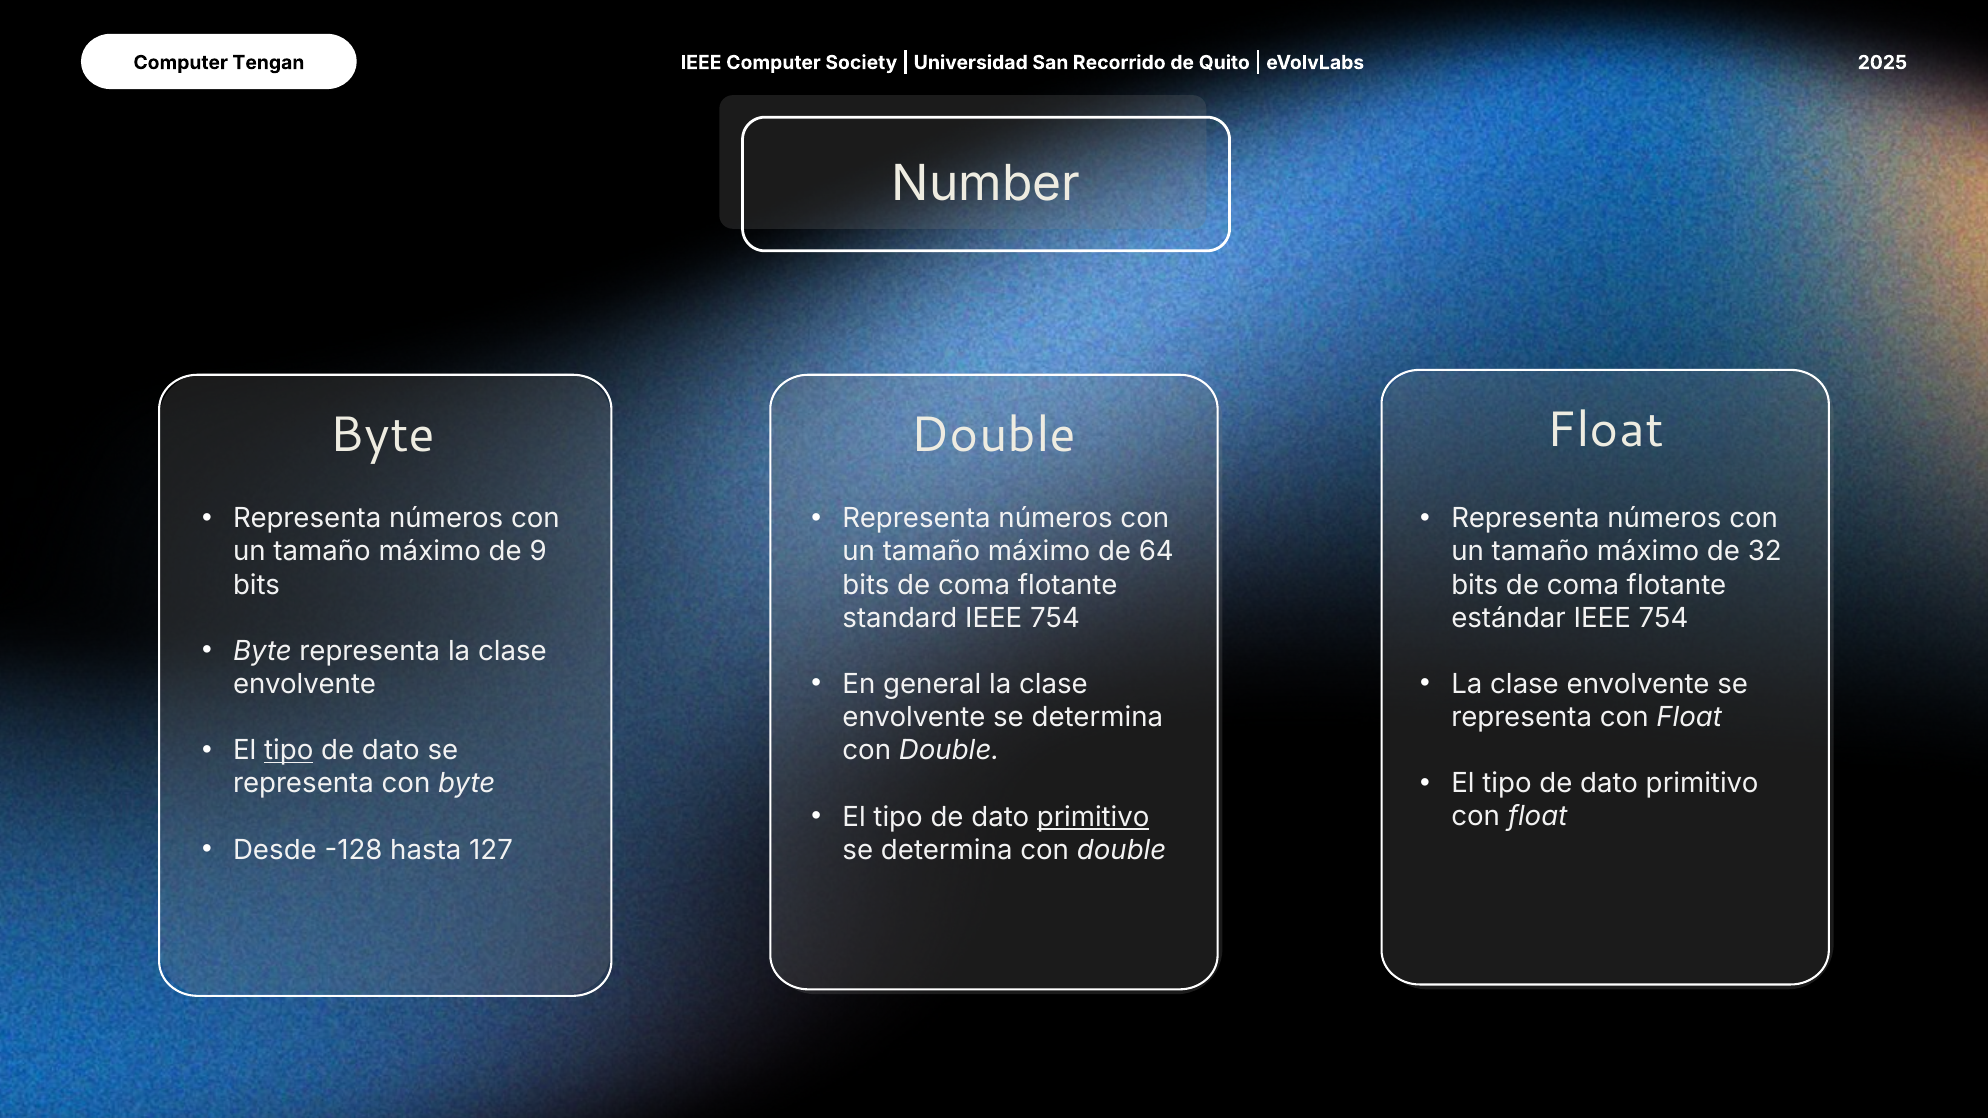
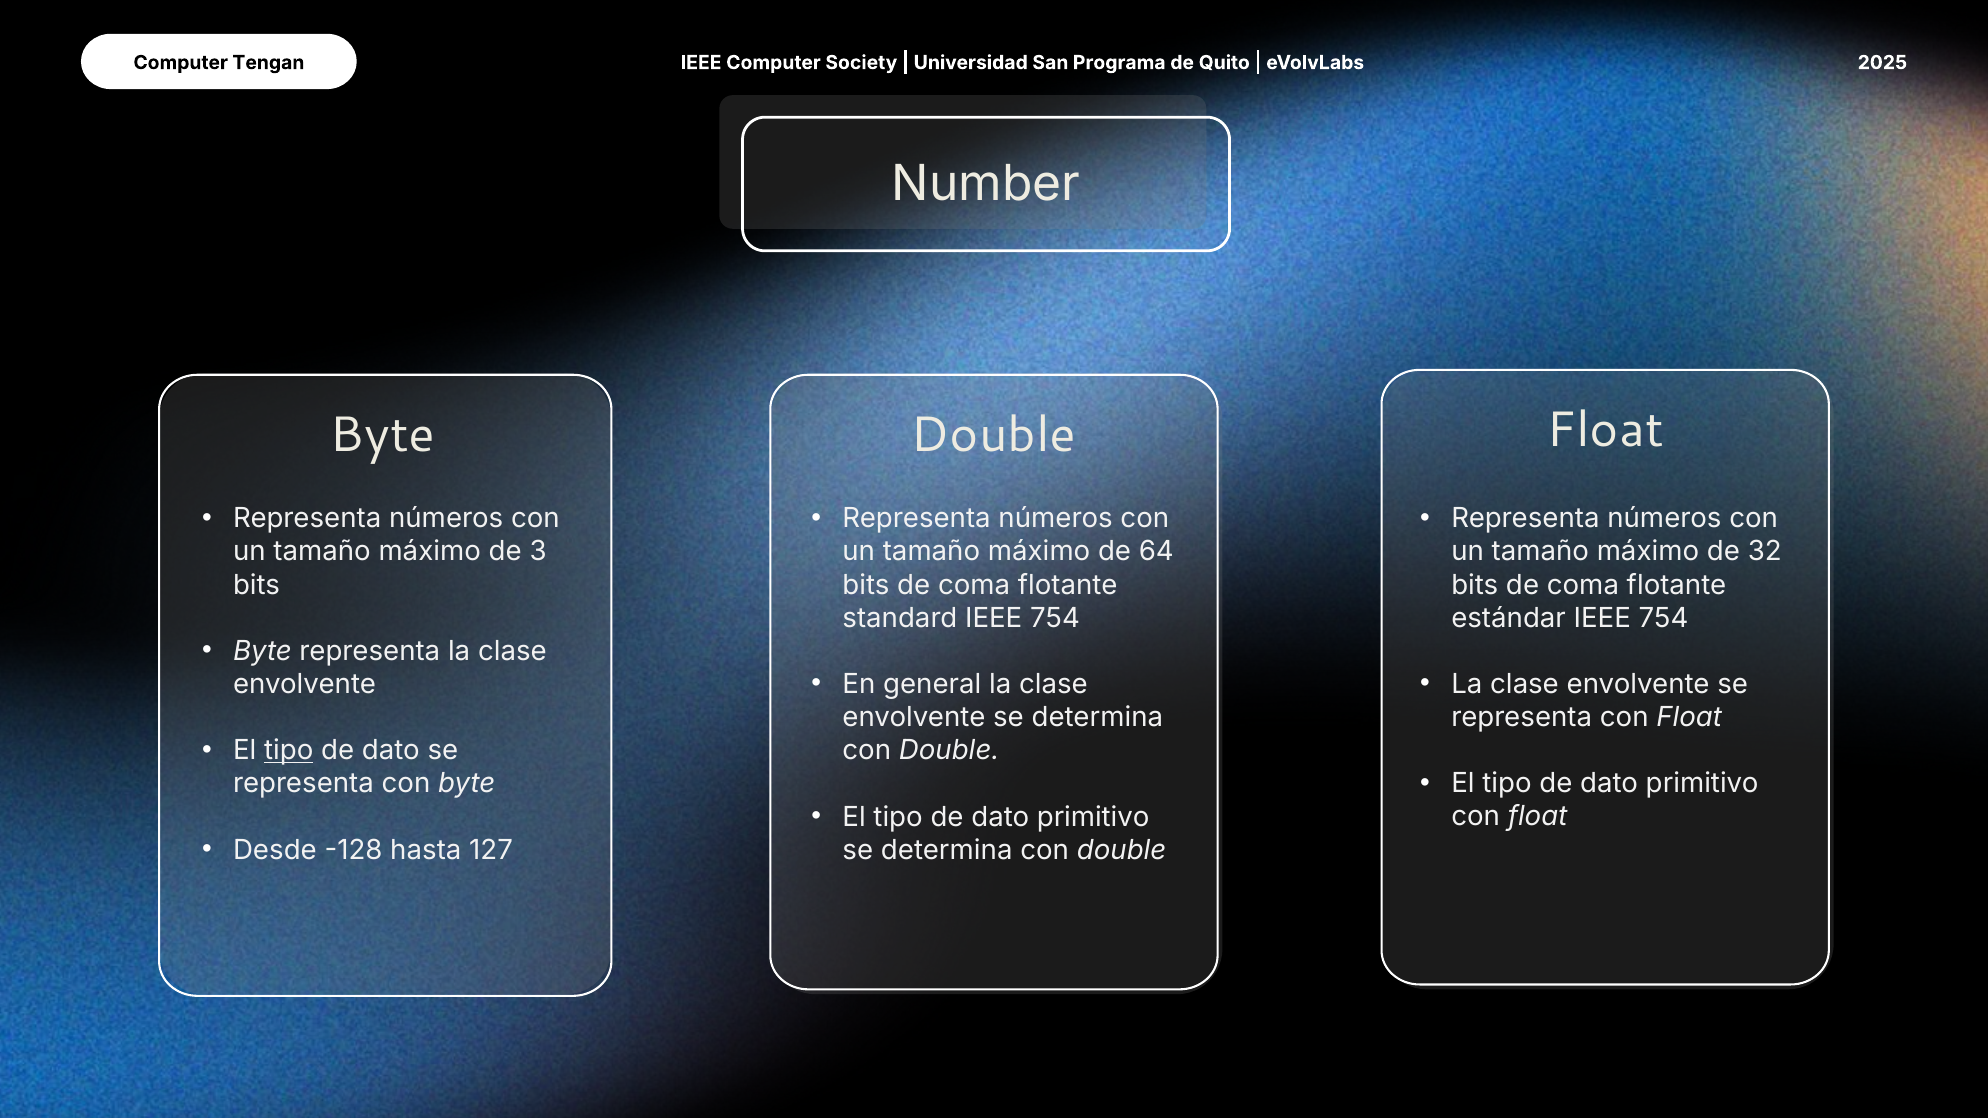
Recorrido: Recorrido -> Programa (1119, 63)
9: 9 -> 3 (538, 552)
primitivo underline: present -> none (1093, 817)
